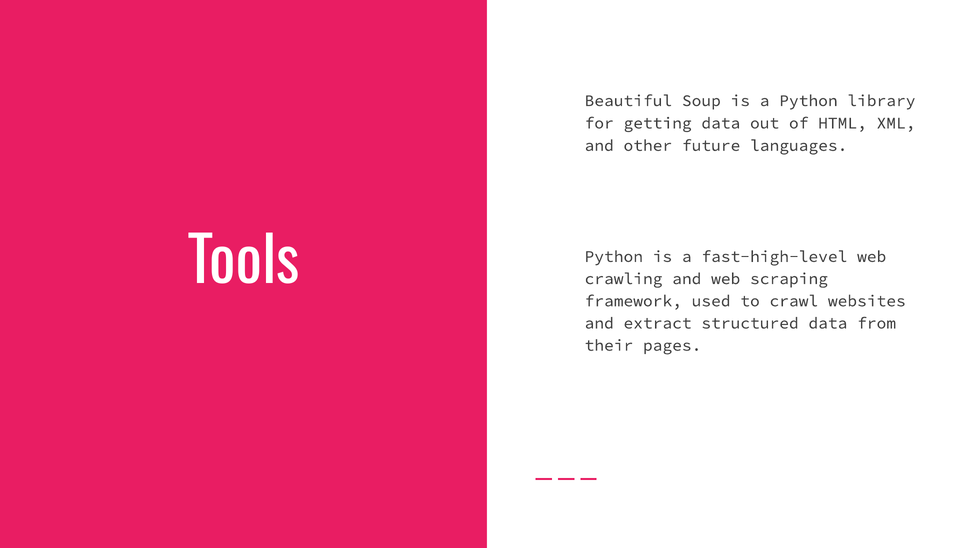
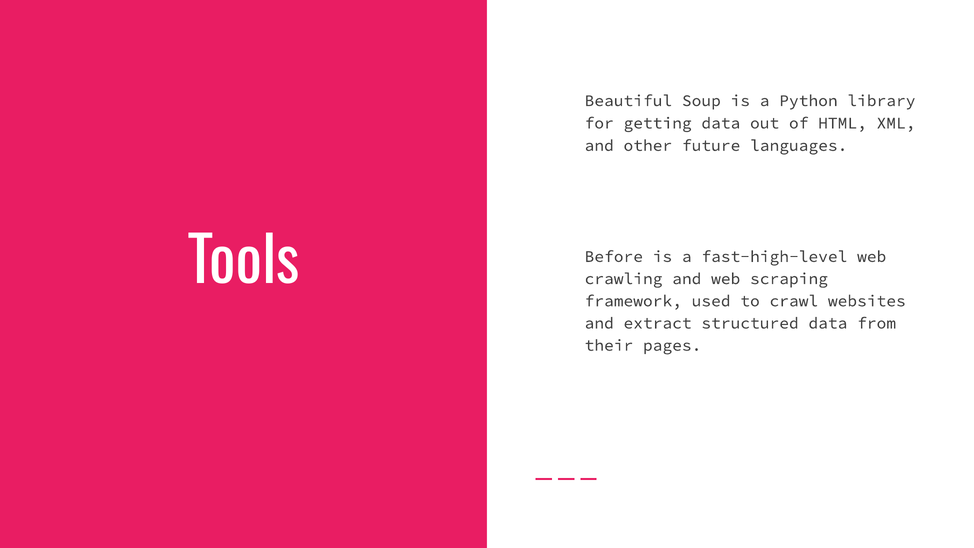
Python: Python -> Before (614, 256)
